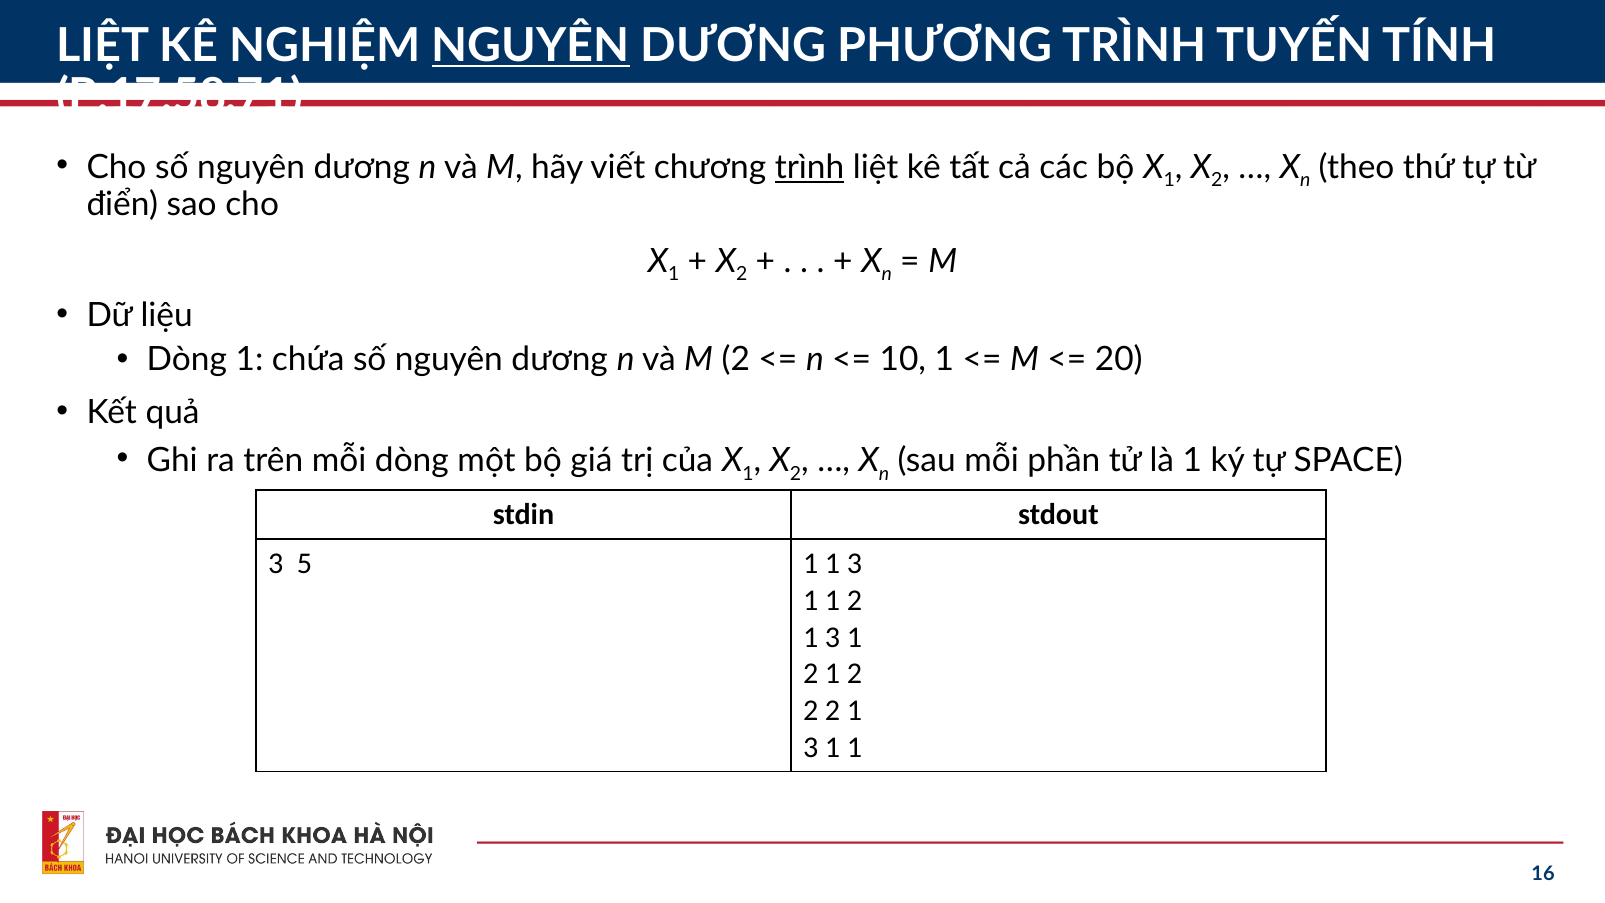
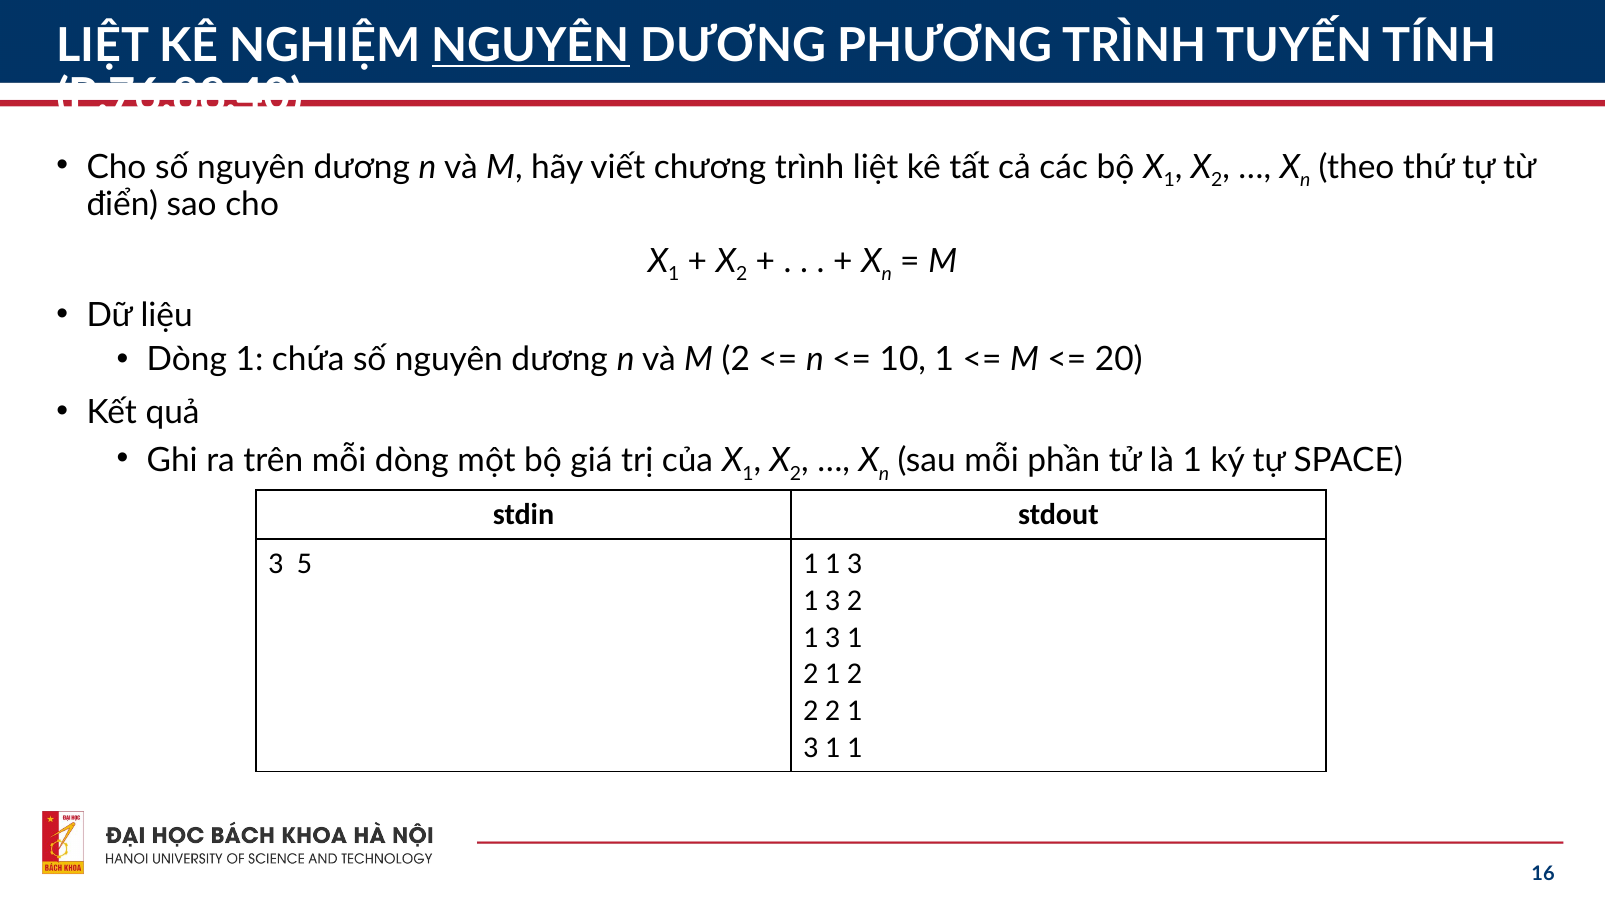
P.17.58.71: P.17.58.71 -> P.76.88.40 (180, 96)
trình underline: present -> none (810, 167)
1: 1 -> 3 (833, 600)
